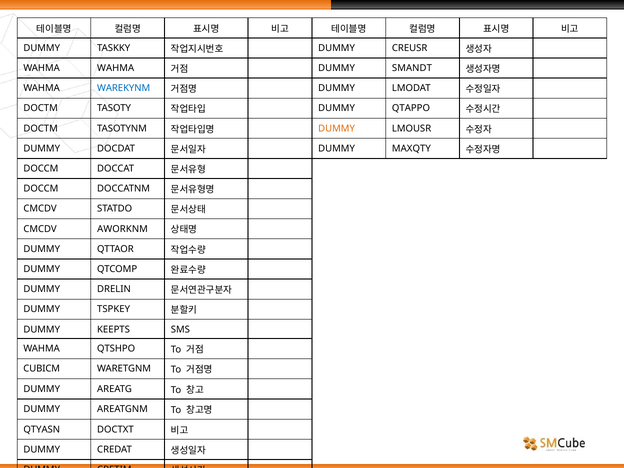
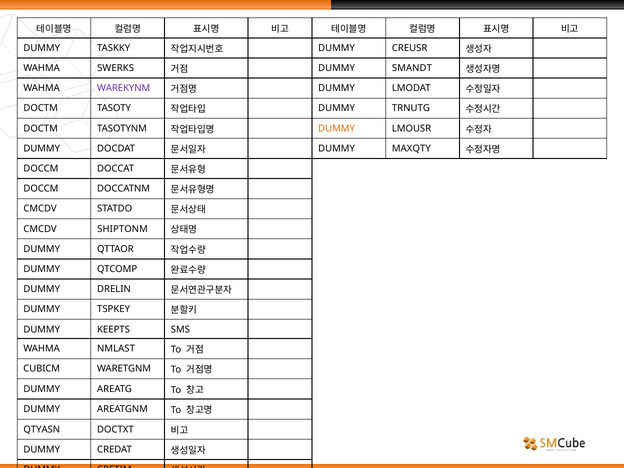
WAHMA WAHMA: WAHMA -> SWERKS (116, 68)
WAREKYNM colour: blue -> purple (124, 88)
QTAPPO: QTAPPO -> TRNUTG (411, 108)
AWORKNM: AWORKNM -> SHIPTONM (123, 229)
QTSHPO: QTSHPO -> NMLAST (116, 349)
